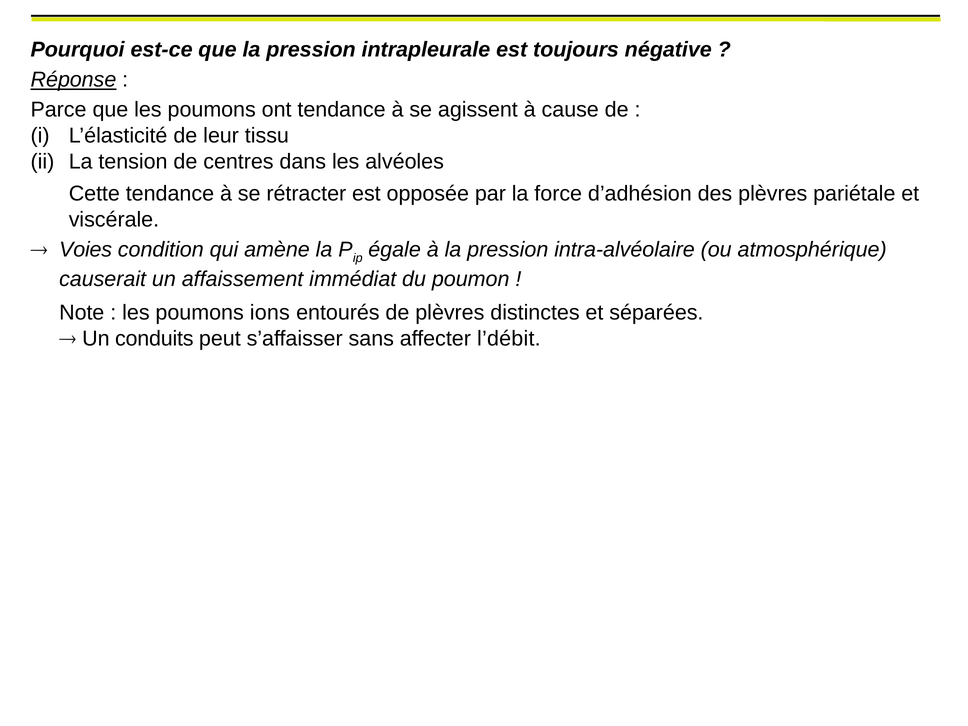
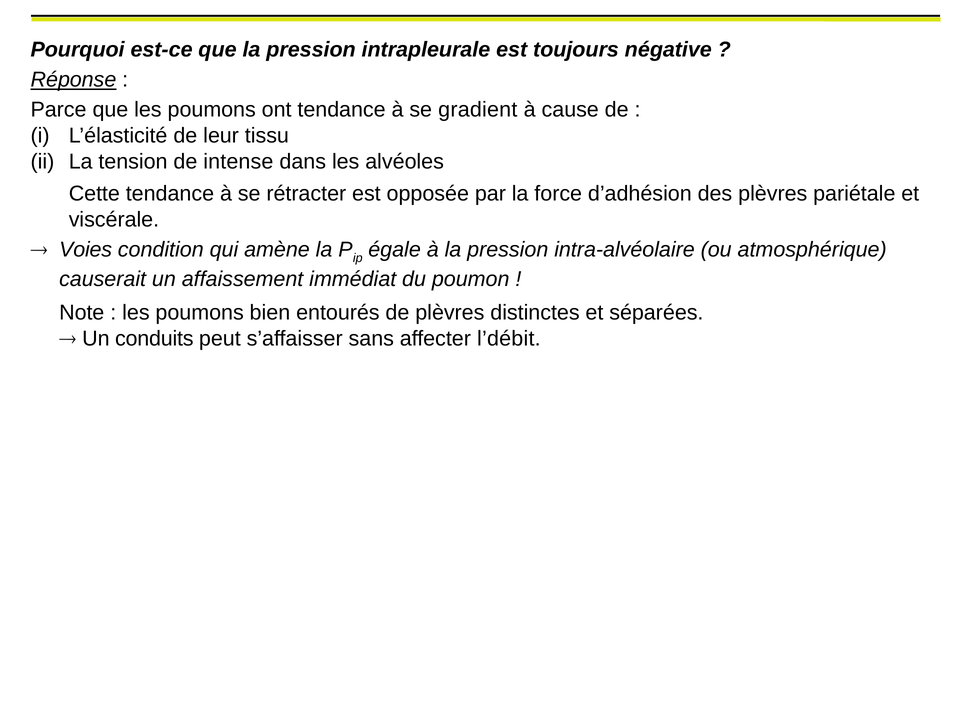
agissent: agissent -> gradient (478, 110)
centres: centres -> intense (238, 161)
ions: ions -> bien (270, 313)
